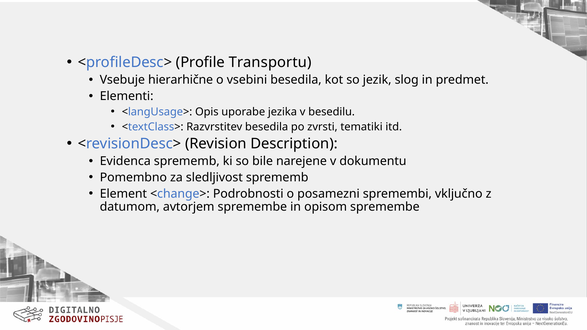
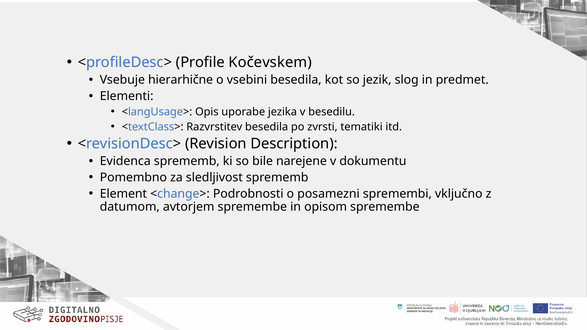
Transportu: Transportu -> Kočevskem (270, 62)
